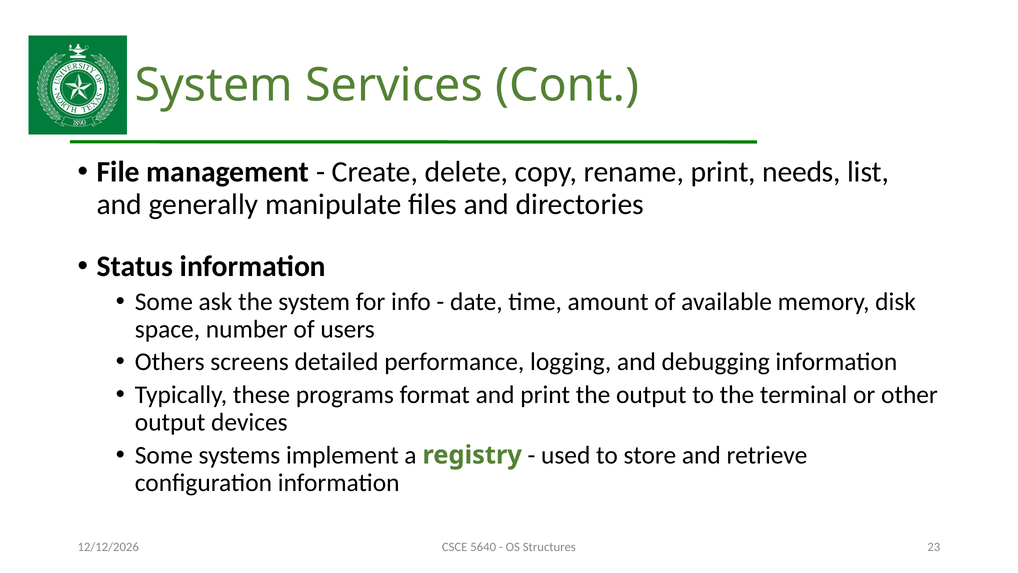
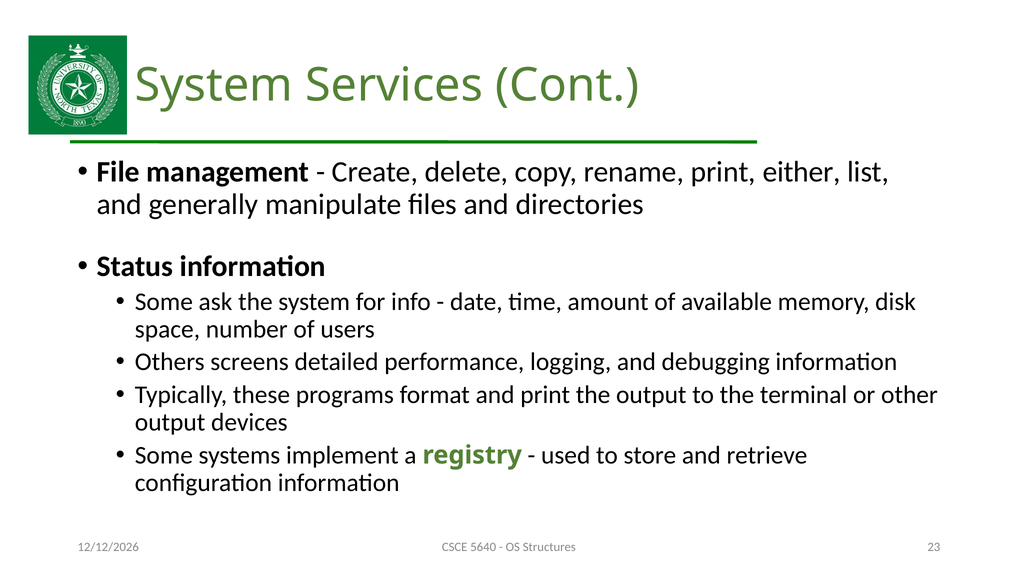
needs: needs -> either (802, 172)
